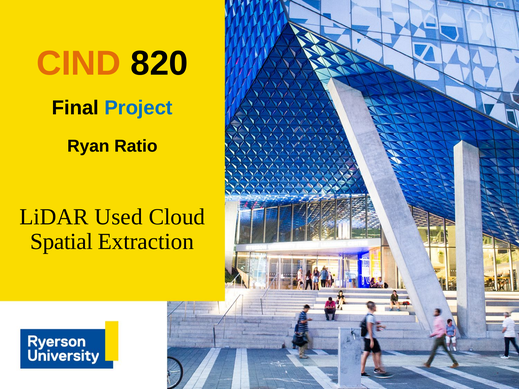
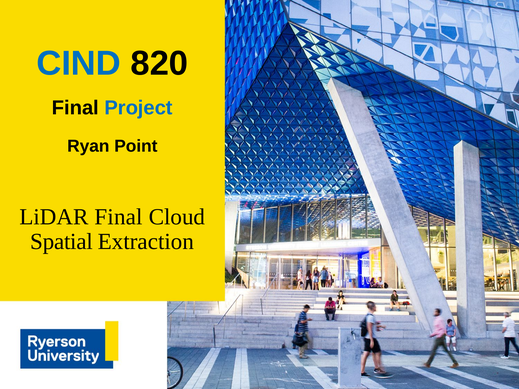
CIND colour: orange -> blue (79, 64)
Ratio: Ratio -> Point (136, 146)
LiDAR Used: Used -> Final (119, 217)
